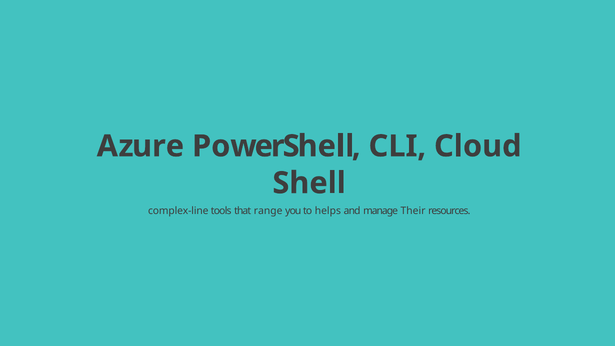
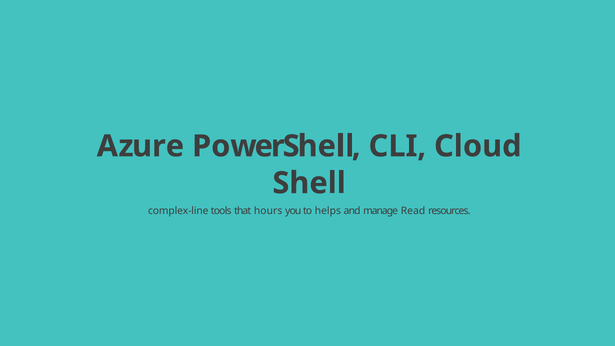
range: range -> hours (268, 211)
Their: Their -> Read (413, 211)
